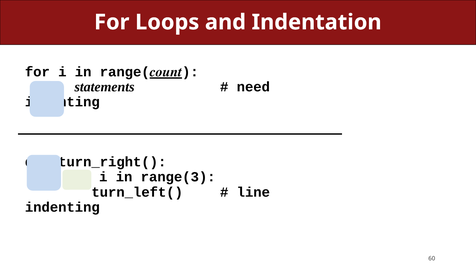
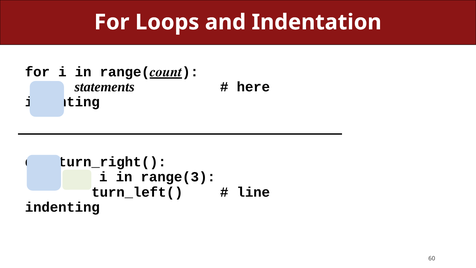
need: need -> here (253, 87)
